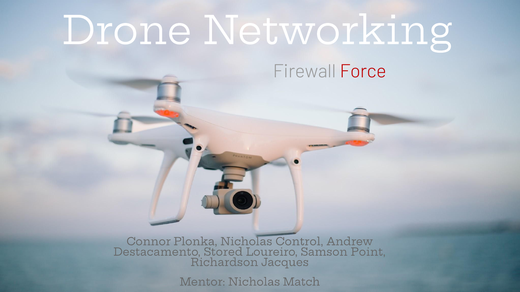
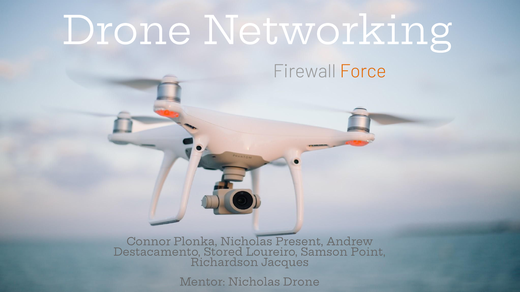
Force colour: red -> orange (363, 71)
Control: Control -> Present (299, 242)
Nicholas Match: Match -> Drone (301, 283)
